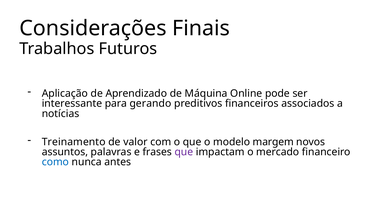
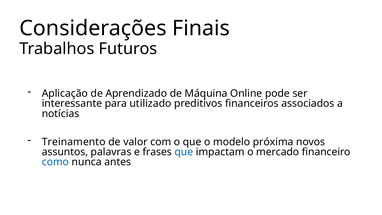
gerando: gerando -> utilizado (150, 103)
margem: margem -> próxima (273, 142)
que colour: purple -> blue (184, 152)
